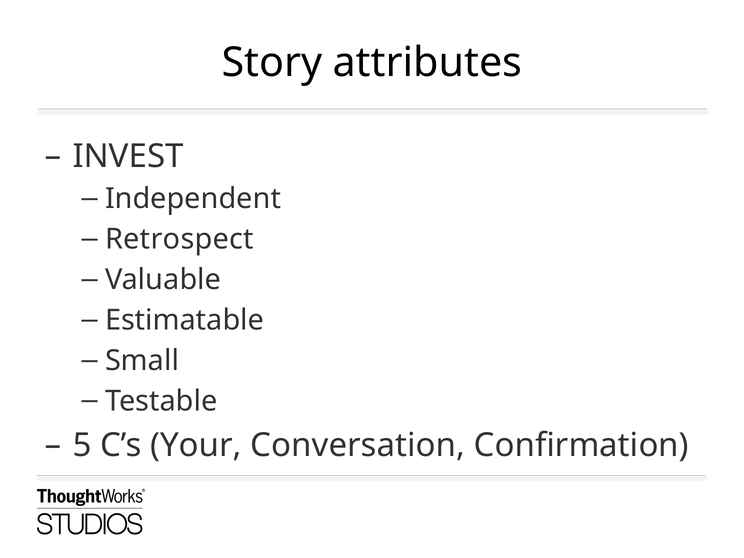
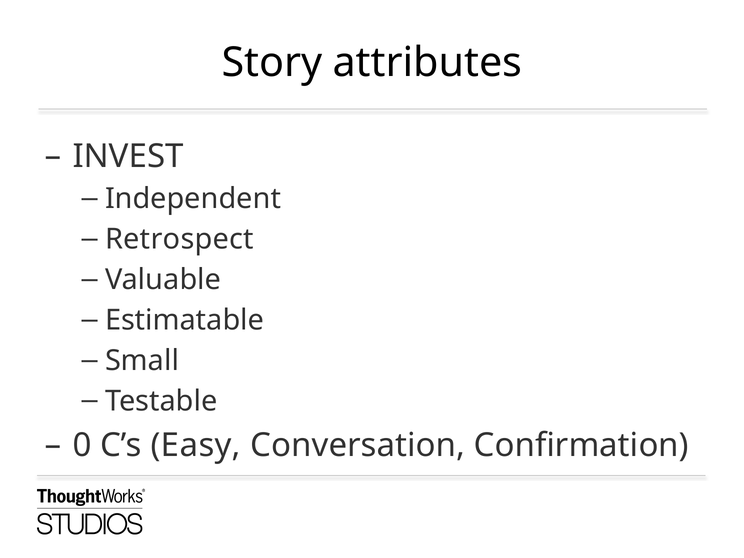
5: 5 -> 0 (82, 445)
Your: Your -> Easy (196, 445)
